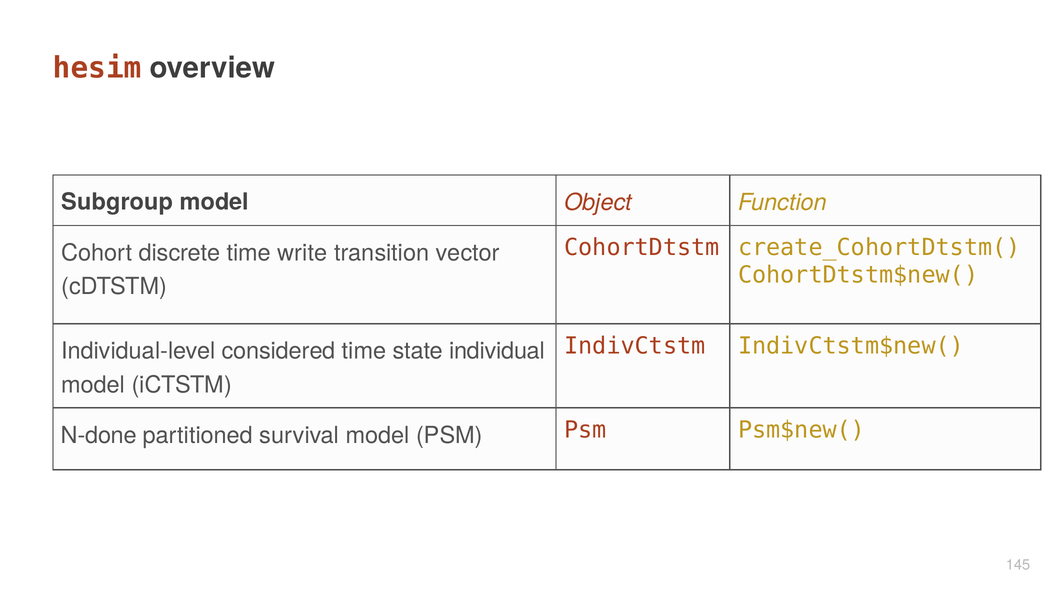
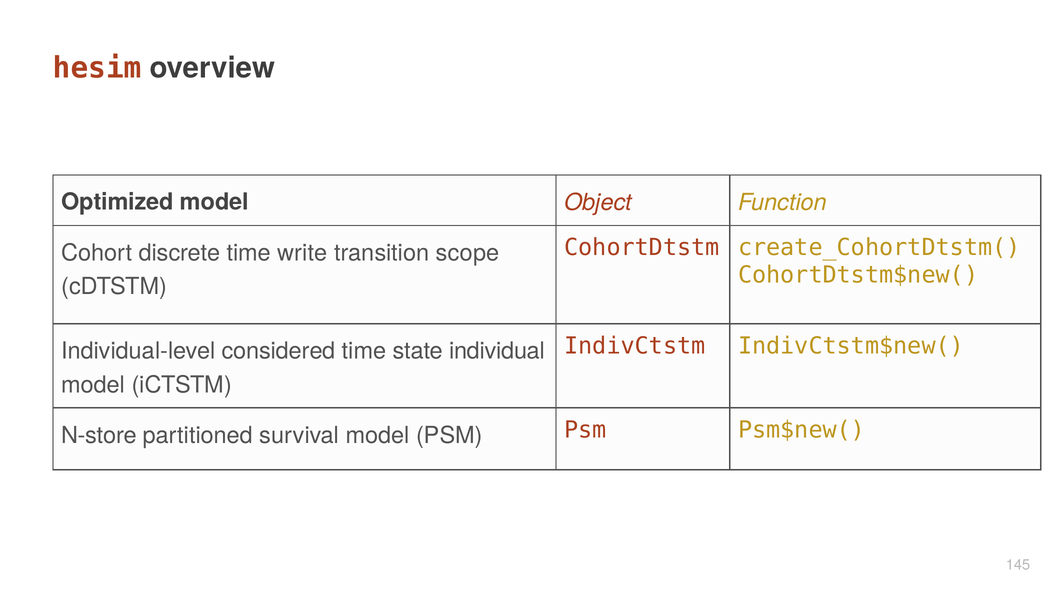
Subgroup: Subgroup -> Optimized (117, 202)
vector: vector -> scope (468, 253)
N-done: N-done -> N-store (99, 435)
